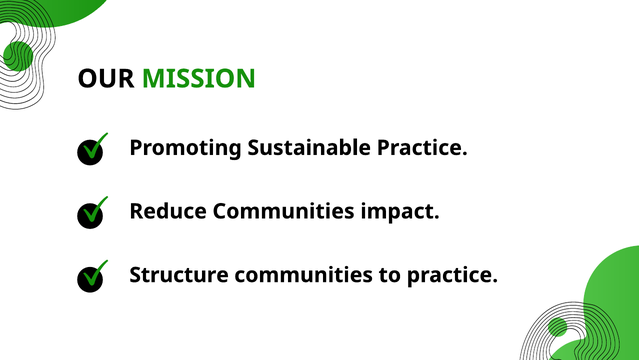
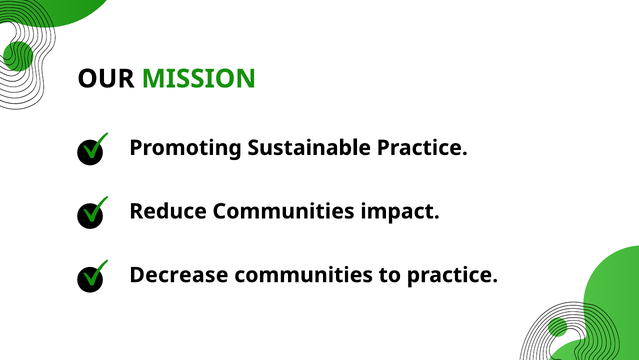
Structure: Structure -> Decrease (179, 275)
